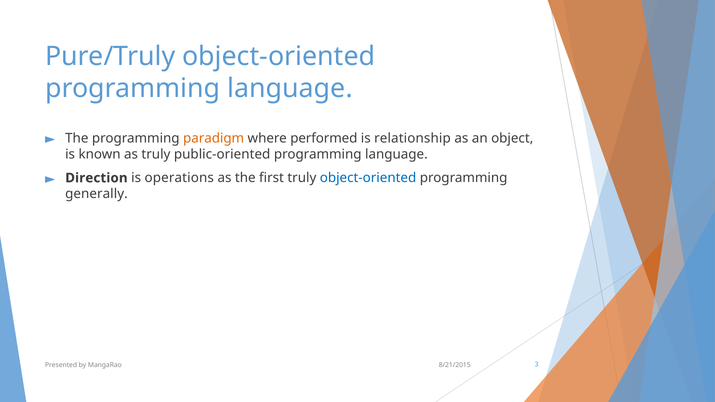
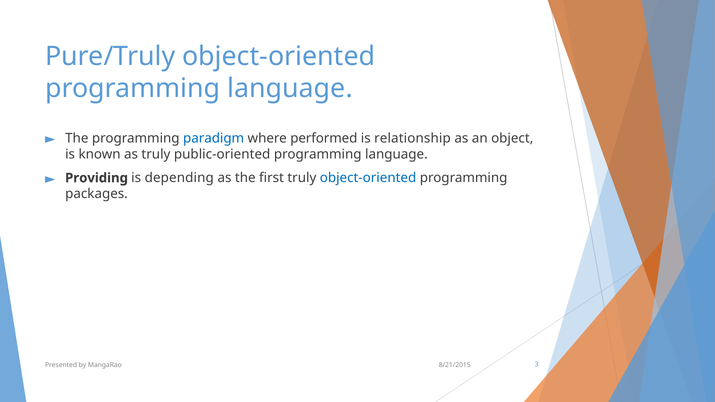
paradigm colour: orange -> blue (214, 138)
Direction: Direction -> Providing (97, 178)
operations: operations -> depending (179, 178)
generally: generally -> packages (97, 194)
